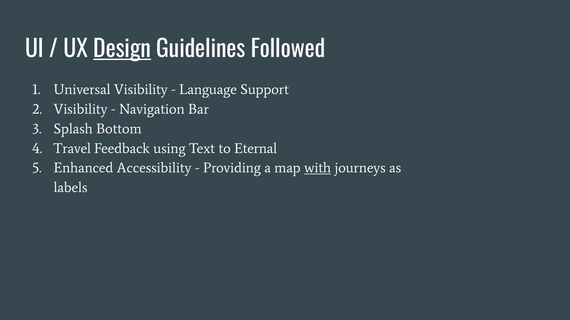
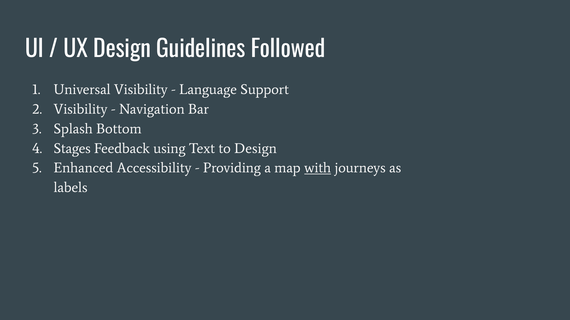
Design underline: present -> none (122, 49)
Travel: Travel -> Stages (72, 149)
to Eternal: Eternal -> Design (256, 149)
